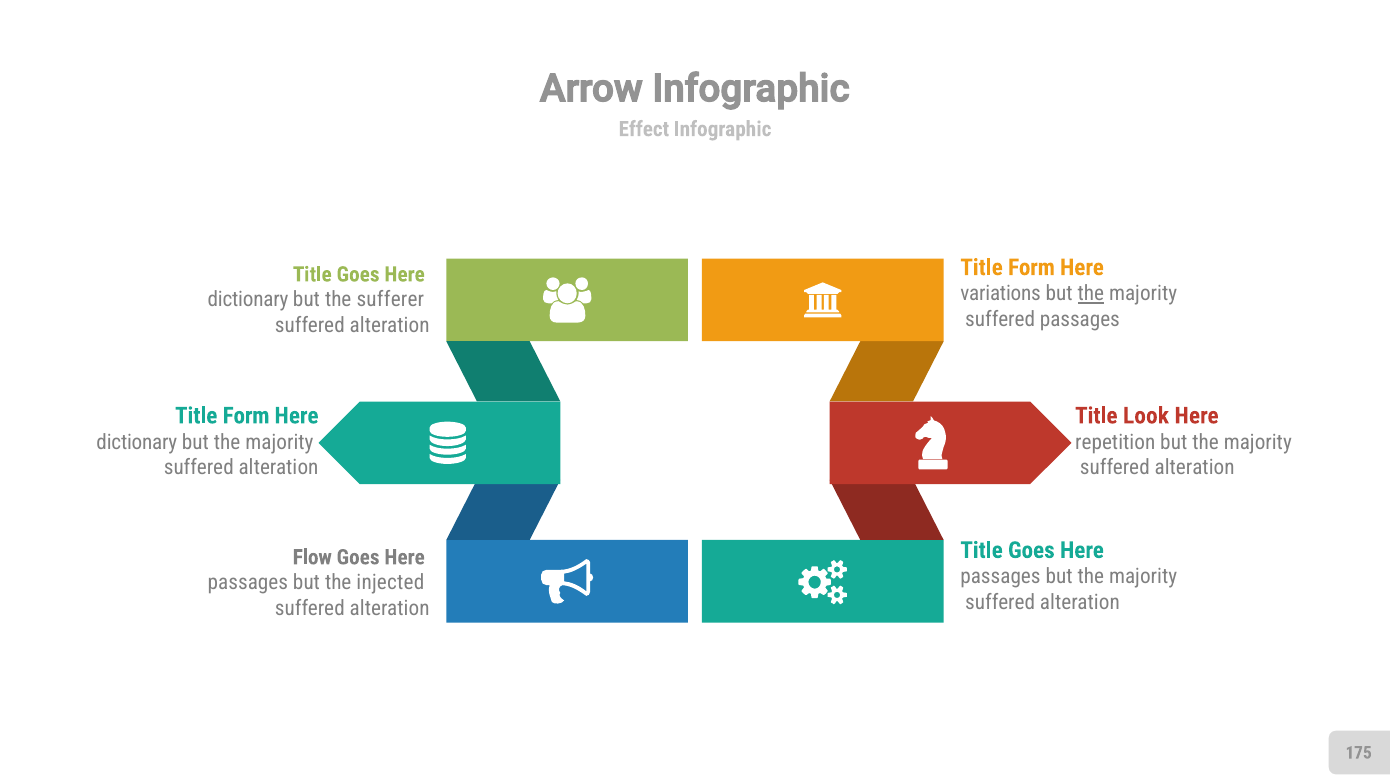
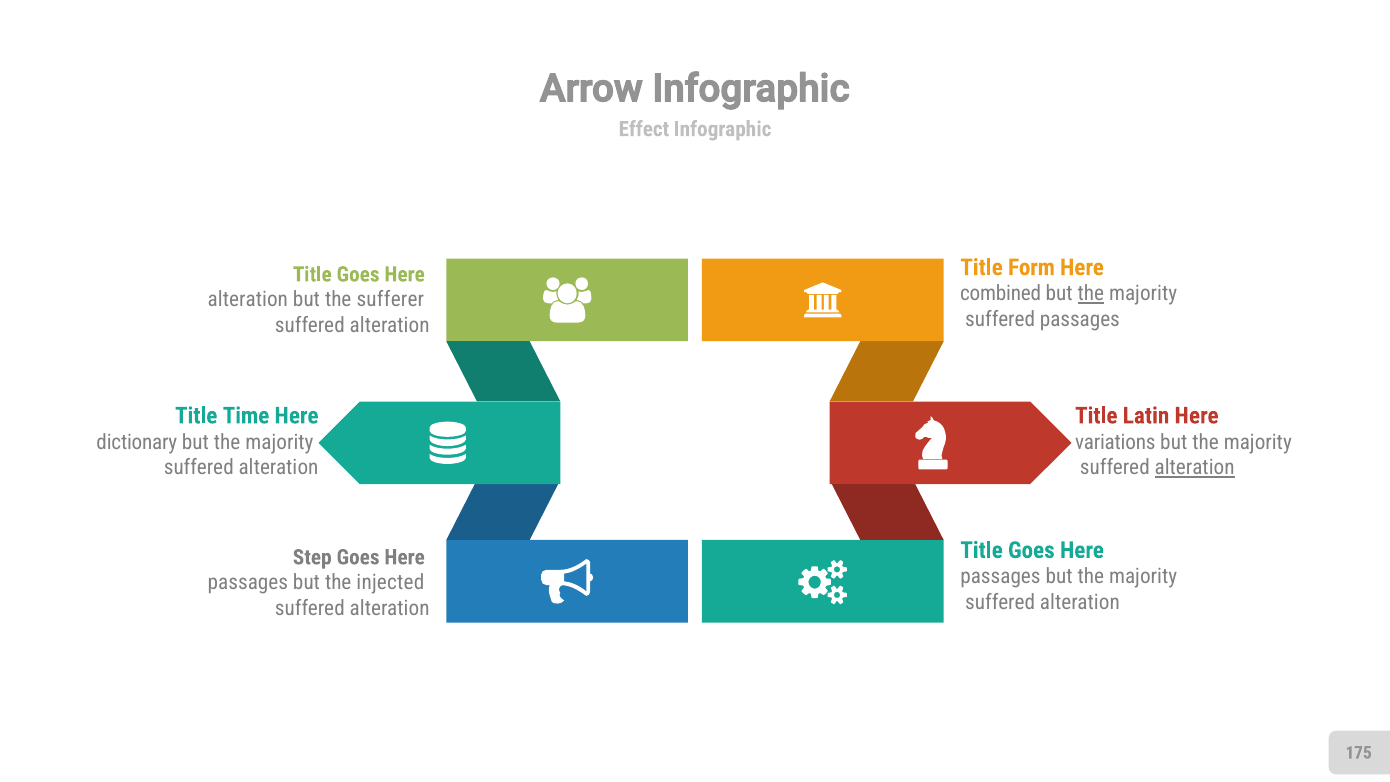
variations: variations -> combined (1001, 294)
dictionary: dictionary -> alteration (248, 300)
Form: Form -> Time (246, 416)
Look: Look -> Latin (1146, 416)
repetition: repetition -> variations (1115, 442)
alteration underline: none -> present (1195, 468)
Flow: Flow -> Step (312, 557)
